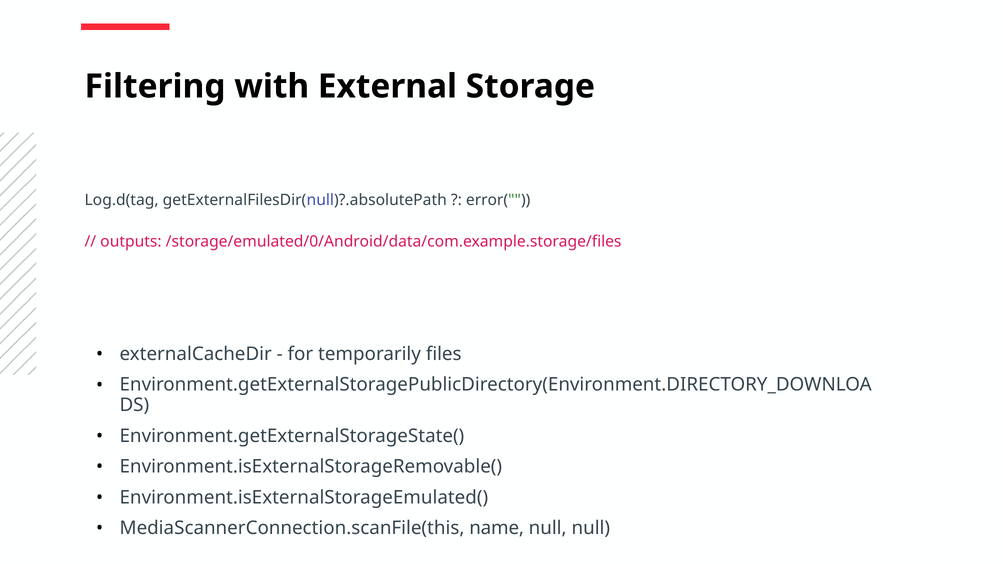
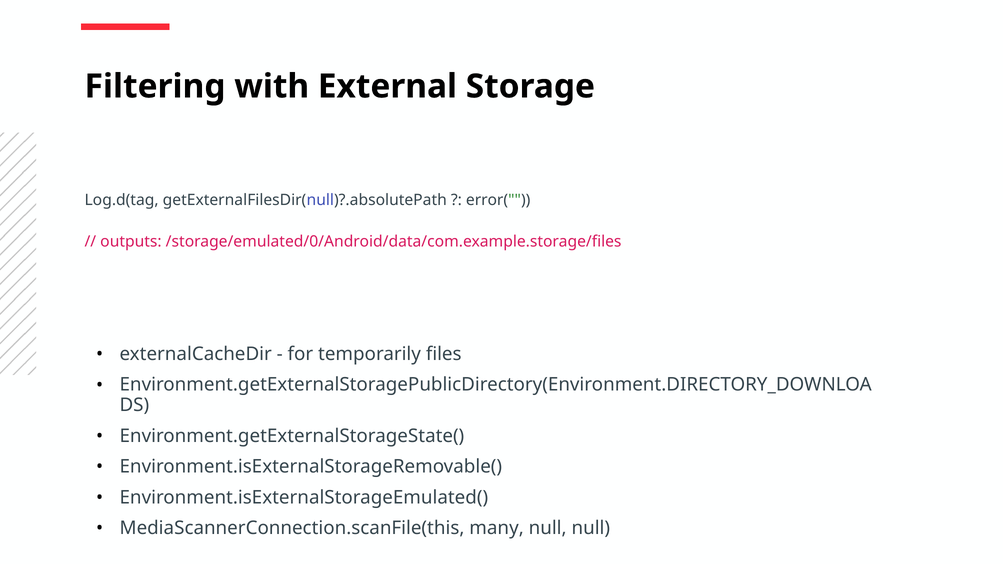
name: name -> many (497, 528)
